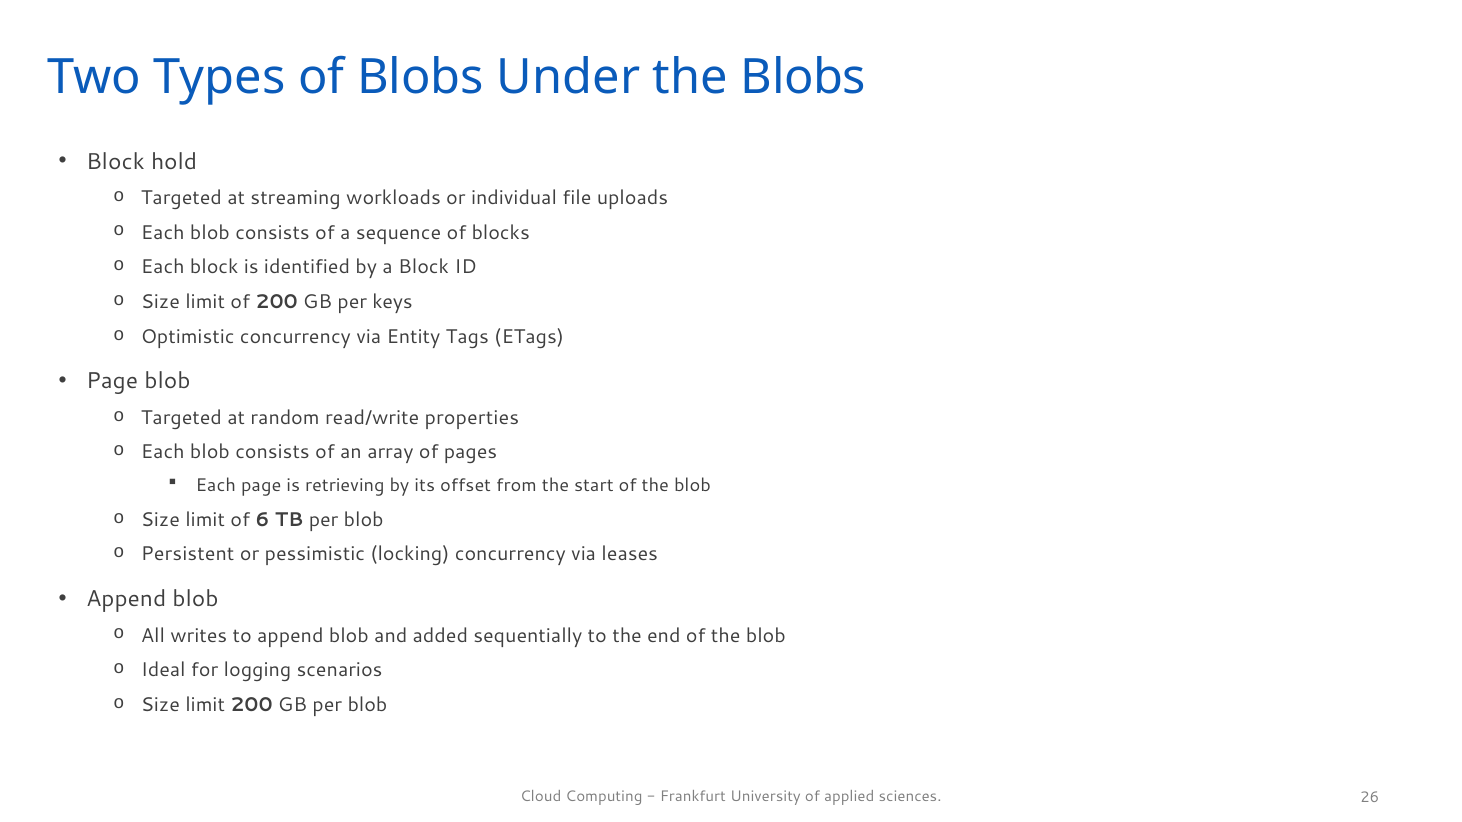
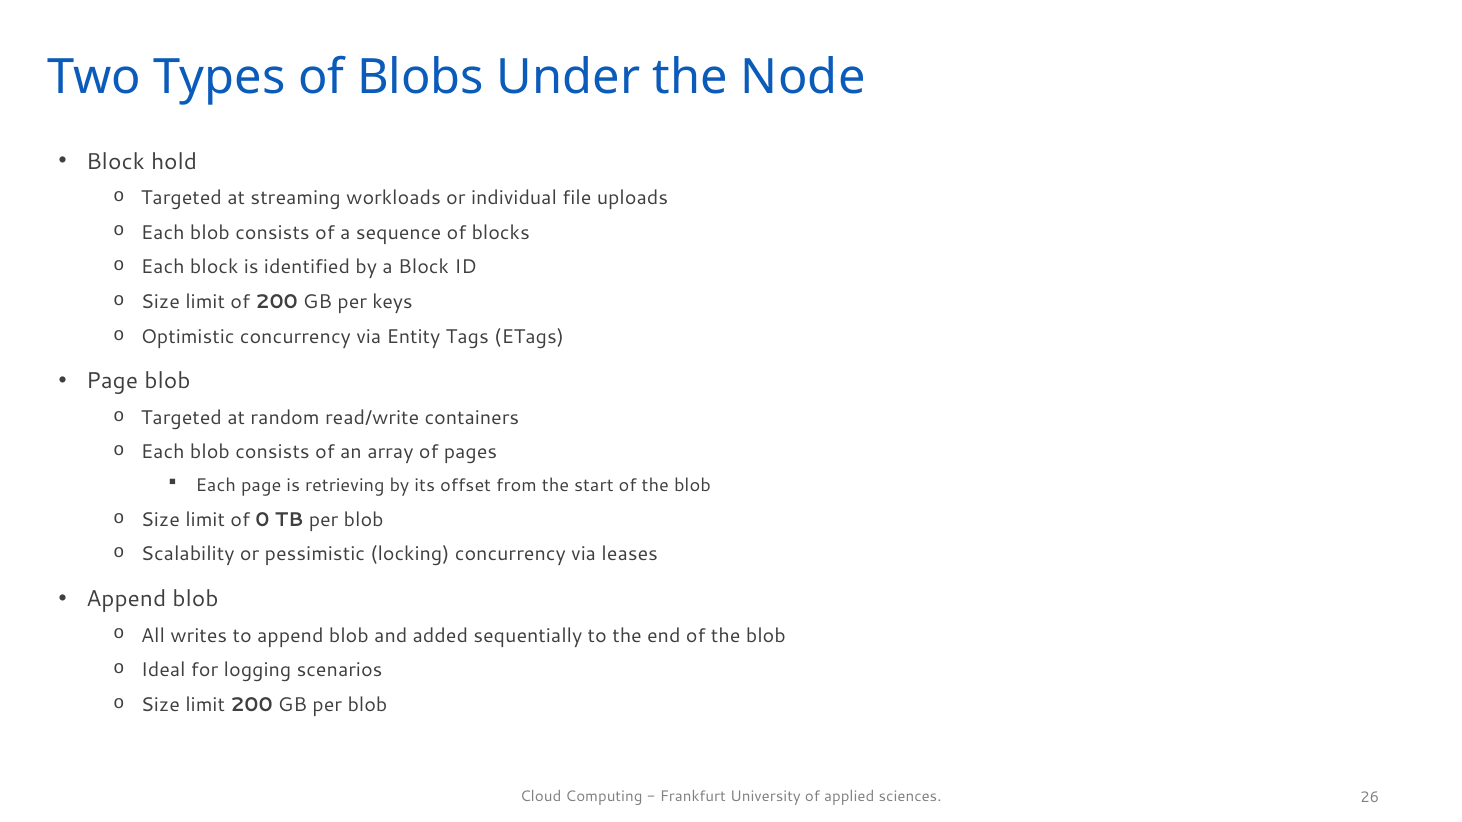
the Blobs: Blobs -> Node (803, 77)
properties: properties -> containers (472, 418)
6: 6 -> 0 (263, 520)
Persistent: Persistent -> Scalability (188, 555)
